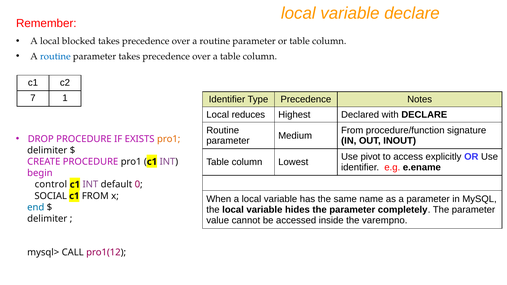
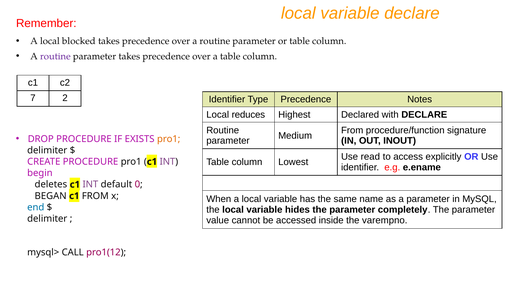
routine colour: blue -> purple (55, 56)
1: 1 -> 2 (65, 98)
pivot: pivot -> read (370, 157)
control: control -> deletes (51, 185)
SOCIAL: SOCIAL -> BEGAN (51, 196)
